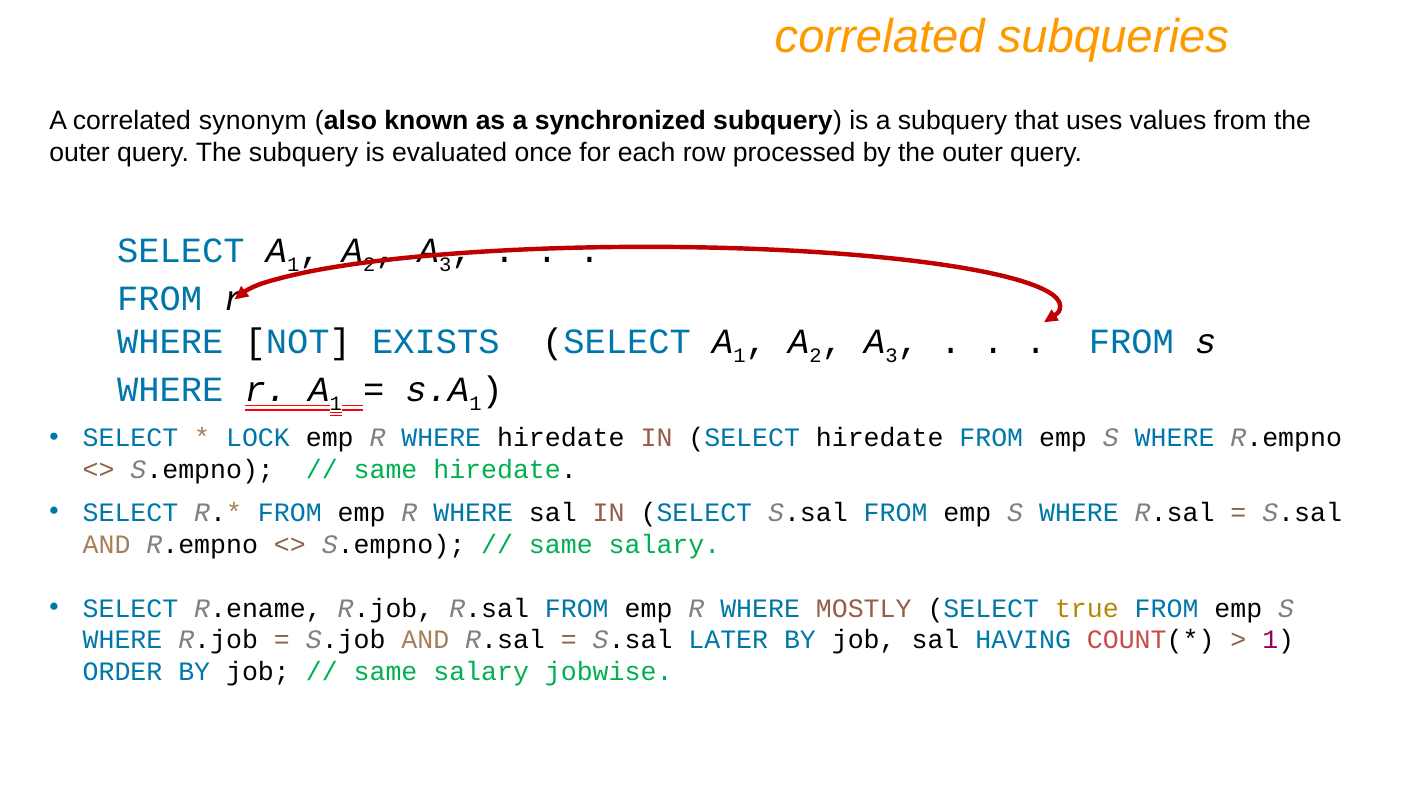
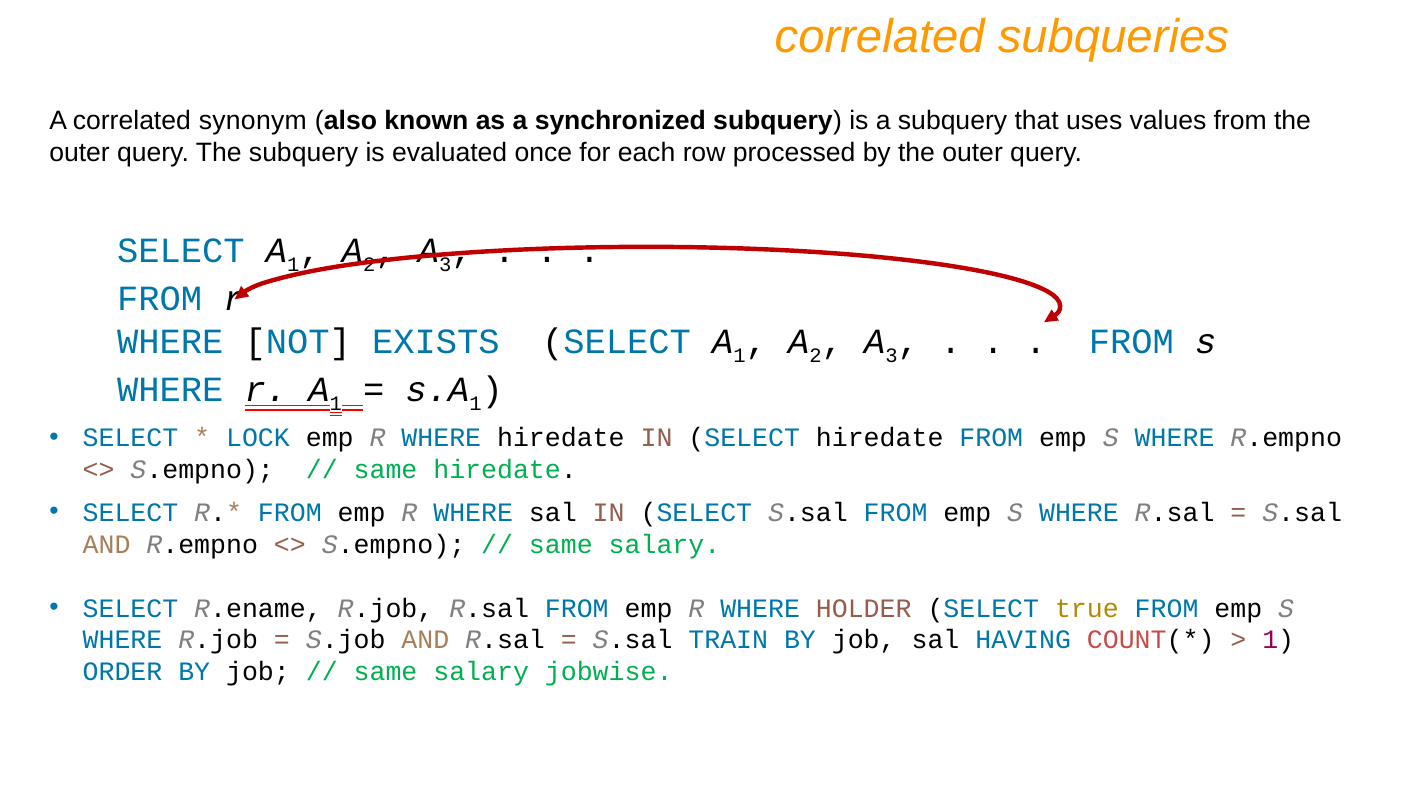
MOSTLY: MOSTLY -> HOLDER (864, 608)
LATER: LATER -> TRAIN (728, 640)
